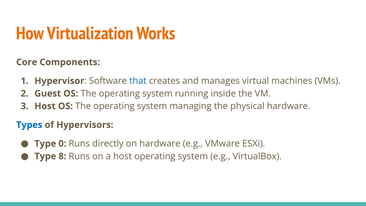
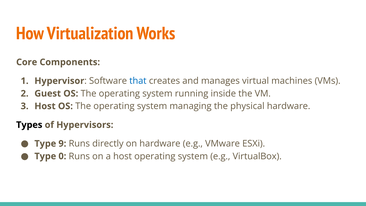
Types colour: blue -> black (29, 125)
0: 0 -> 9 (62, 144)
8: 8 -> 0 (62, 156)
